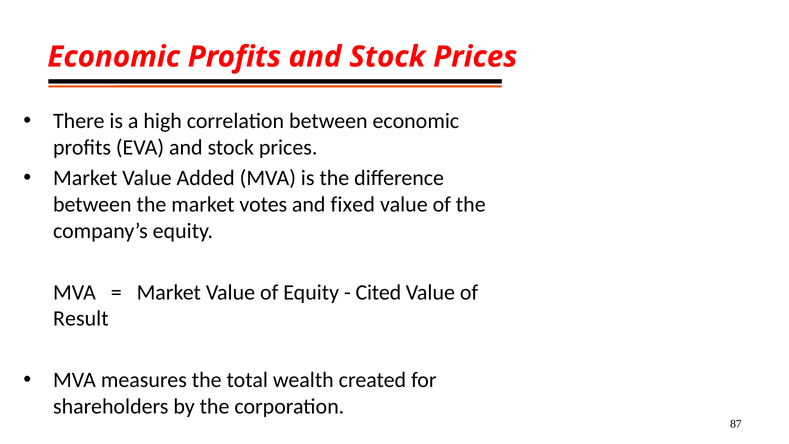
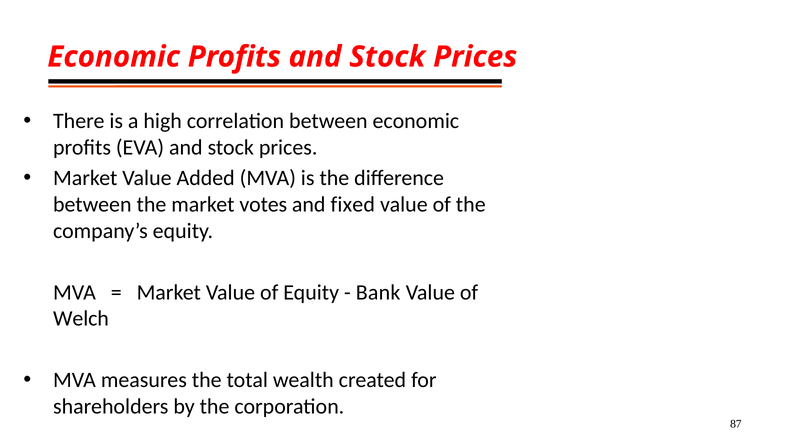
Cited: Cited -> Bank (378, 292)
Result: Result -> Welch (81, 318)
